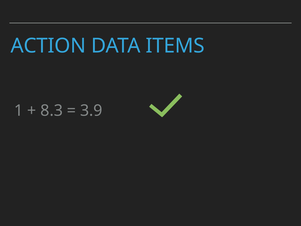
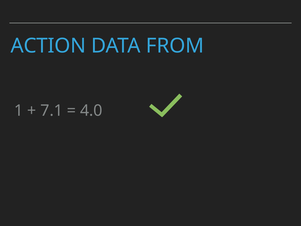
ITEMS: ITEMS -> FROM (175, 46)
8.3: 8.3 -> 7.1 (52, 110)
3.9: 3.9 -> 4.0 (91, 110)
